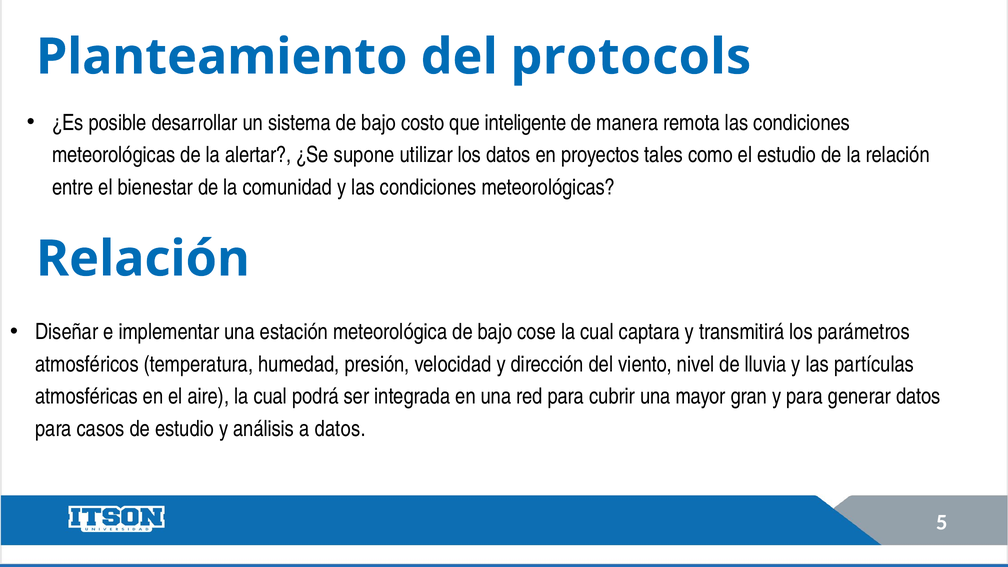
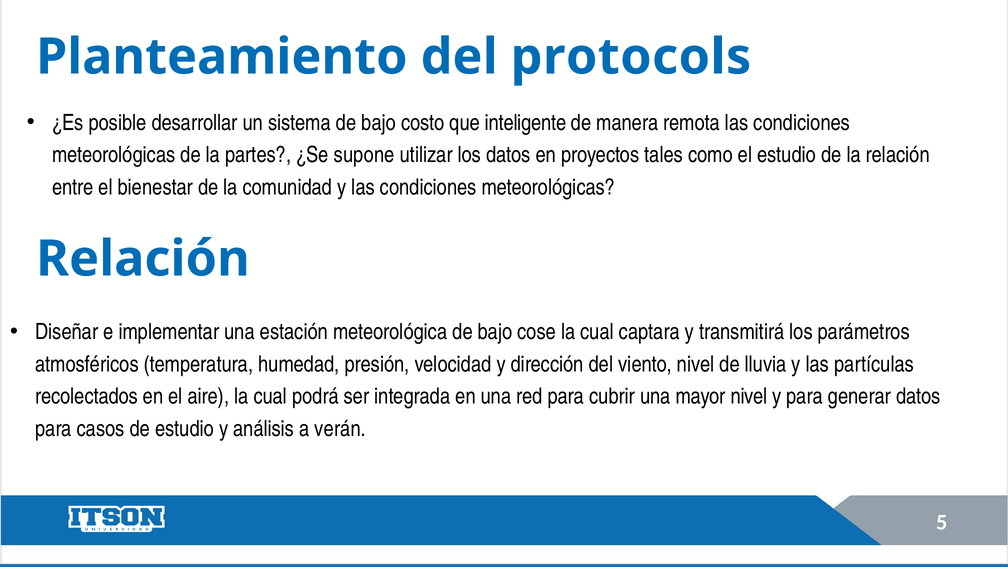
alertar: alertar -> partes (258, 155)
atmosféricas: atmosféricas -> recolectados (87, 396)
mayor gran: gran -> nivel (749, 396)
a datos: datos -> verán (340, 429)
